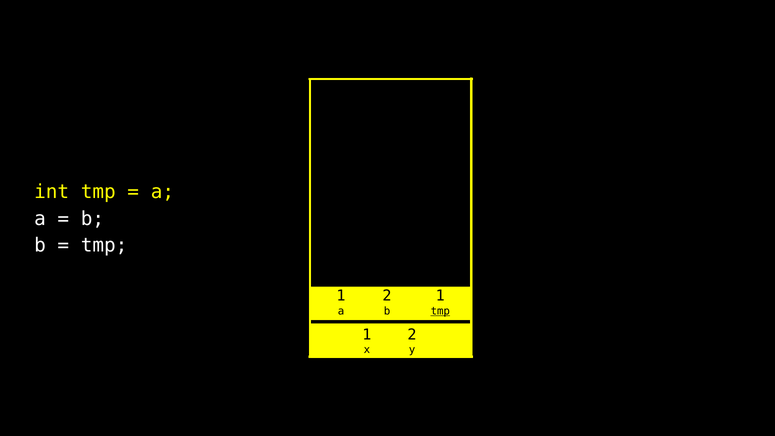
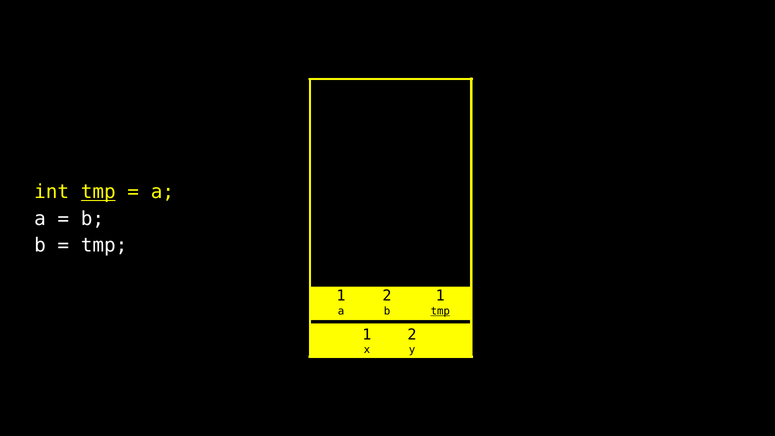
tmp underline: none -> present (98, 192)
